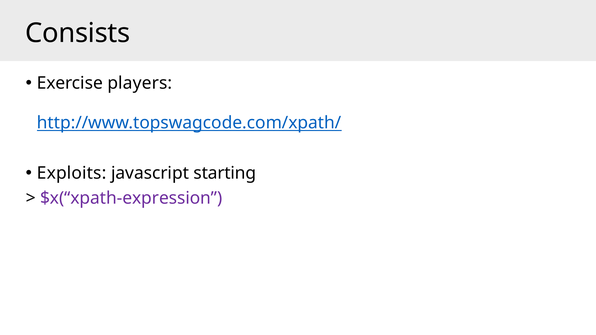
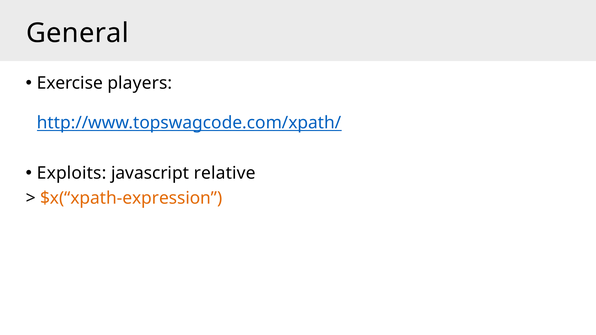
Consists: Consists -> General (77, 33)
starting: starting -> relative (225, 173)
$x(“xpath-expression colour: purple -> orange (131, 198)
